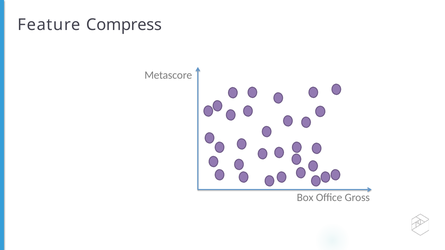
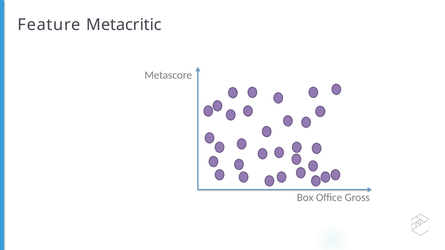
Compress: Compress -> Metacritic (124, 25)
